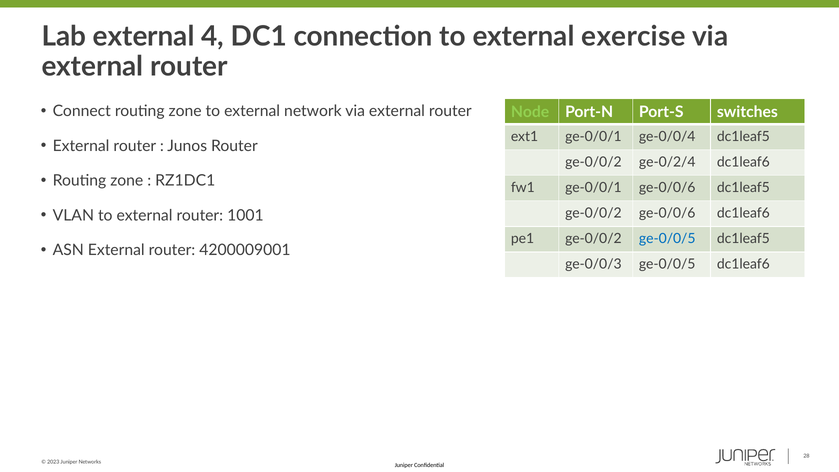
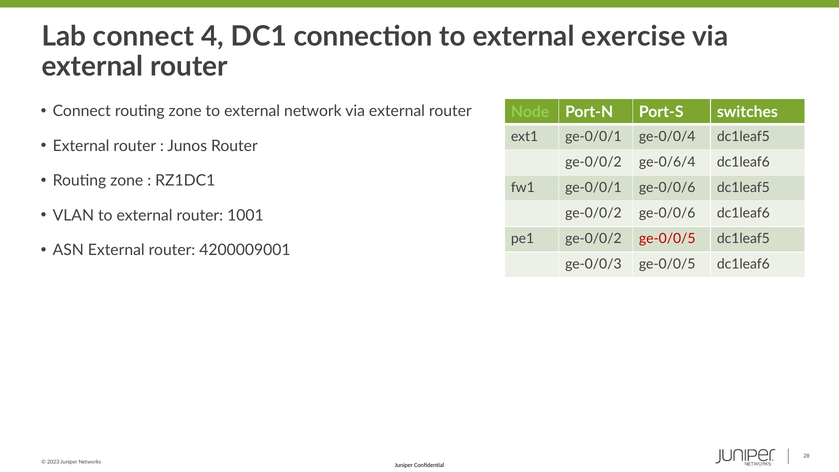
Lab external: external -> connect (144, 36)
ge-0/2/4: ge-0/2/4 -> ge-0/6/4 (667, 162)
ge-0/0/5 colour: blue -> red (667, 239)
